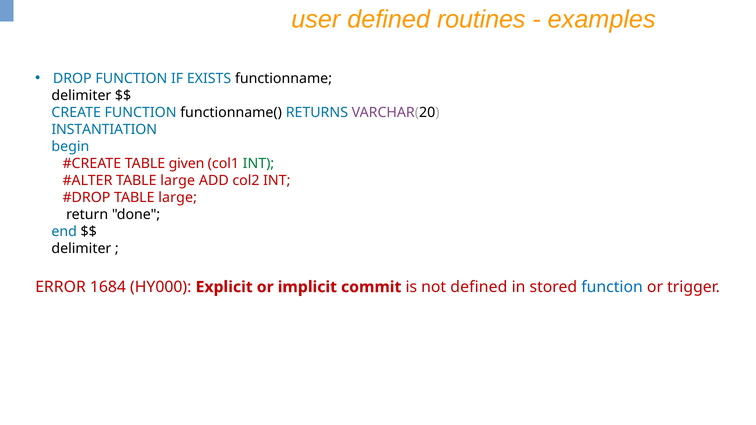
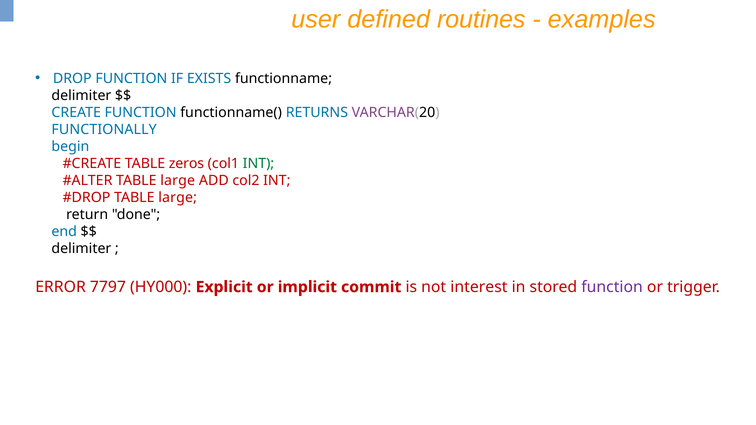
INSTANTIATION: INSTANTIATION -> FUNCTIONALLY (104, 130)
given: given -> zeros (187, 164)
1684: 1684 -> 7797 (108, 287)
not defined: defined -> interest (479, 287)
function colour: blue -> purple (612, 287)
